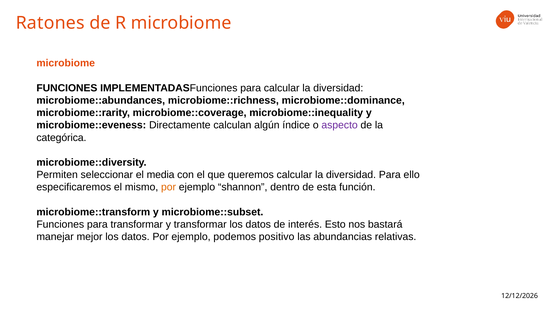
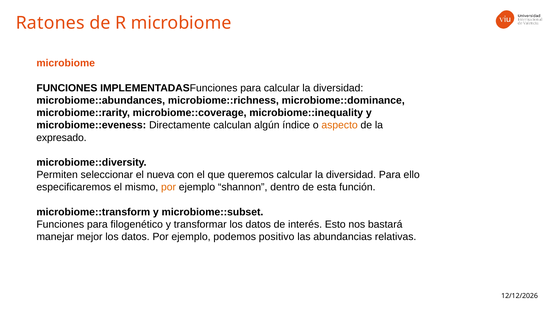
aspecto colour: purple -> orange (340, 125)
categórica: categórica -> expresado (61, 138)
media: media -> nueva (161, 175)
para transformar: transformar -> filogenético (137, 225)
